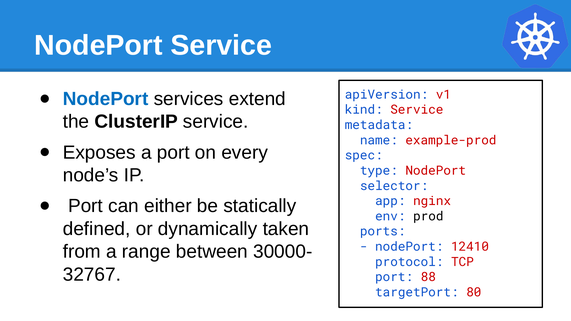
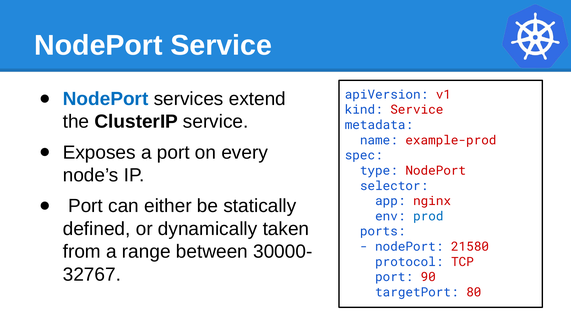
prod colour: black -> blue (428, 216)
12410: 12410 -> 21580 (470, 247)
88: 88 -> 90 (428, 277)
